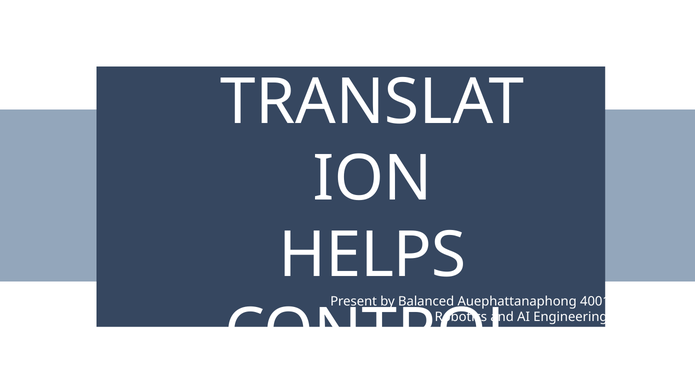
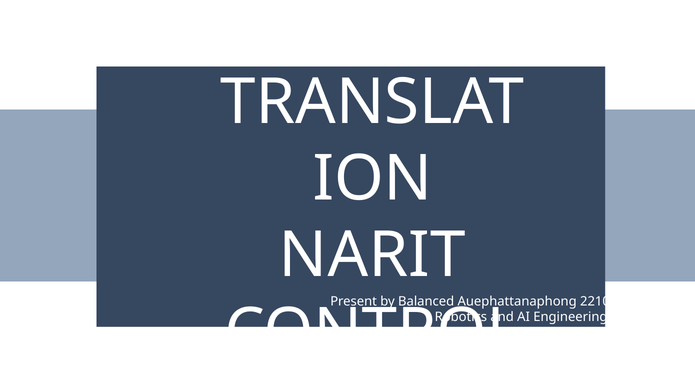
HELPS: HELPS -> NARIT (372, 255)
400132854: 400132854 -> 221045431 (614, 301)
